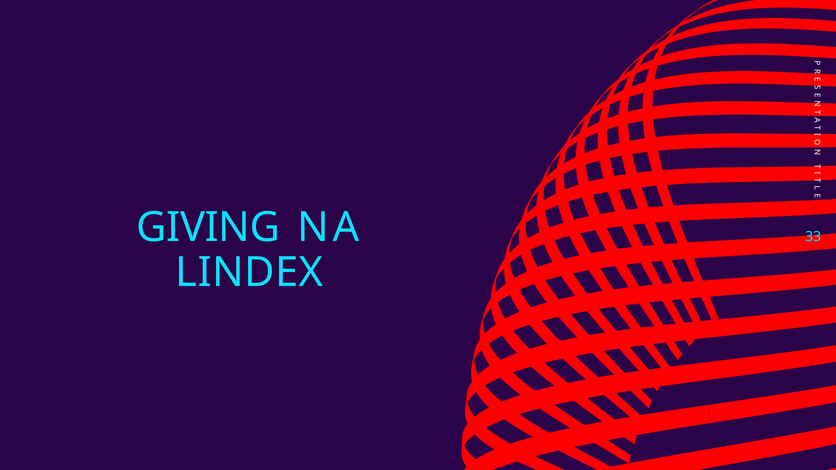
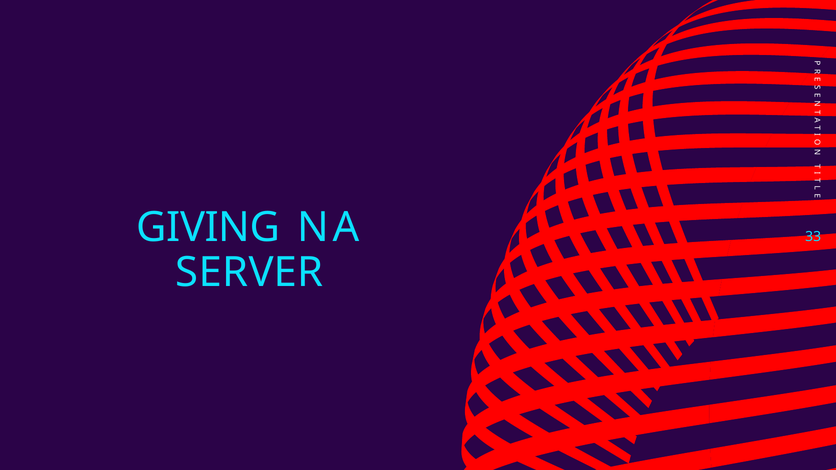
LINDEX: LINDEX -> SERVER (249, 273)
